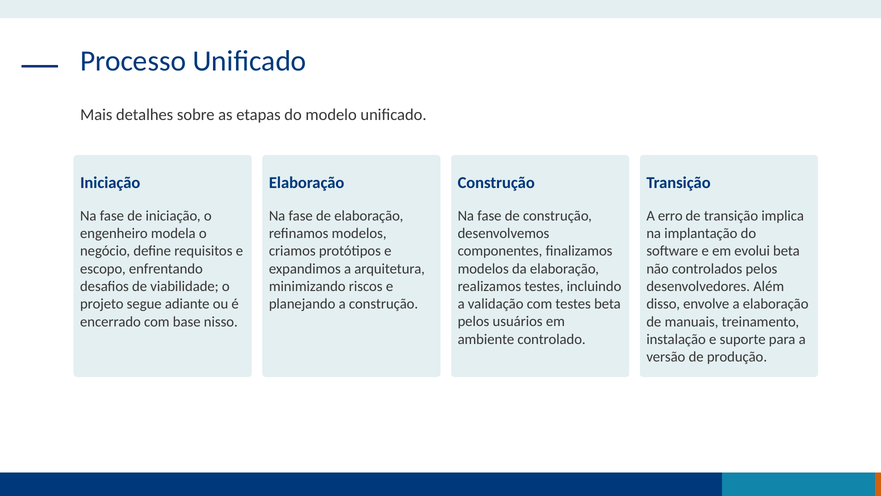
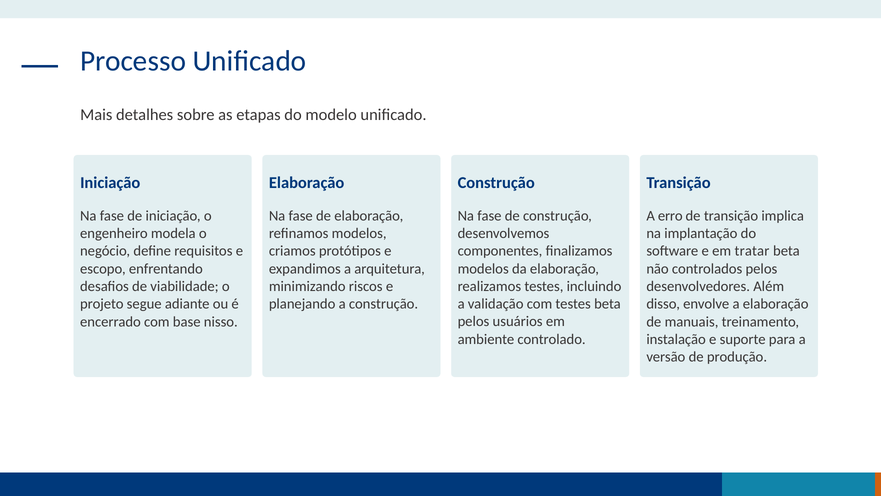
evolui: evolui -> tratar (752, 251)
